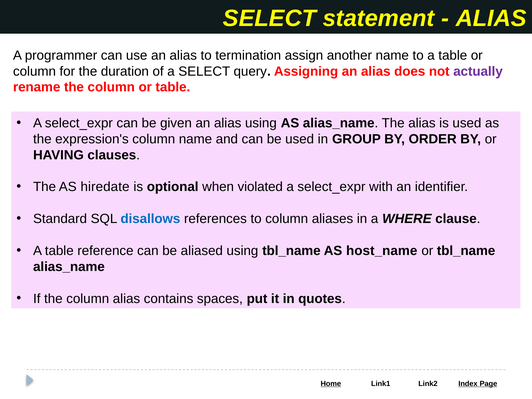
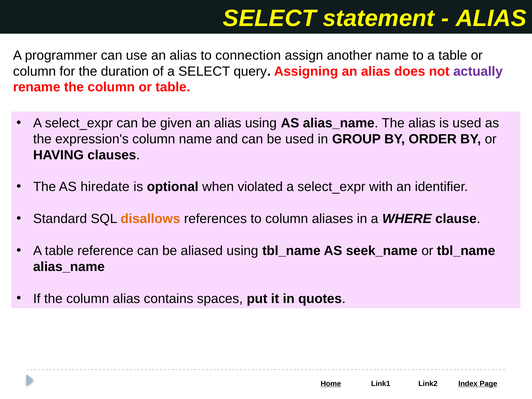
termination: termination -> connection (248, 55)
disallows colour: blue -> orange (150, 219)
host_name: host_name -> seek_name (382, 251)
